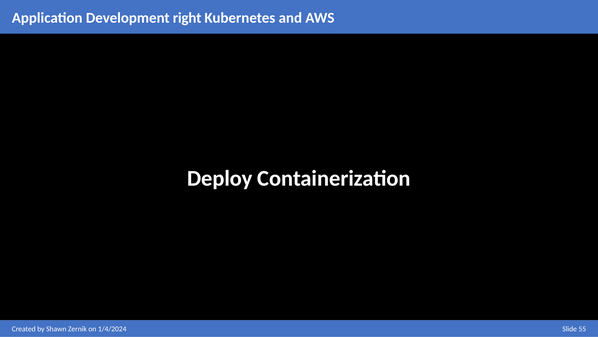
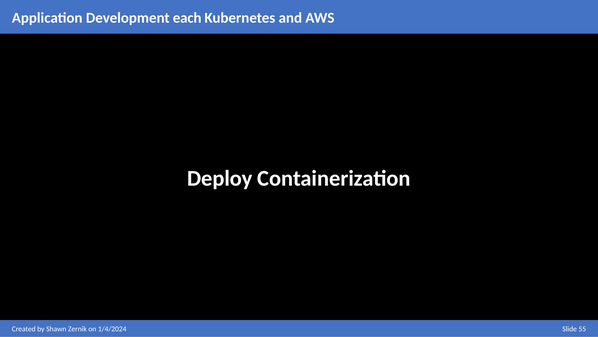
right: right -> each (187, 18)
